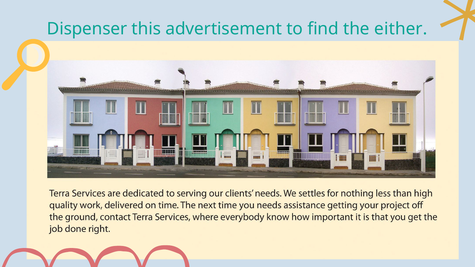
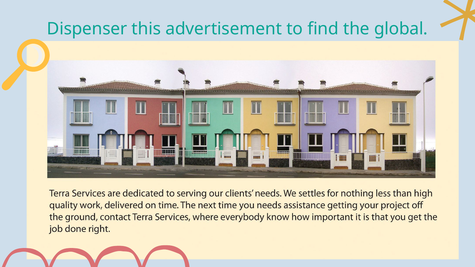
either: either -> global (401, 29)
